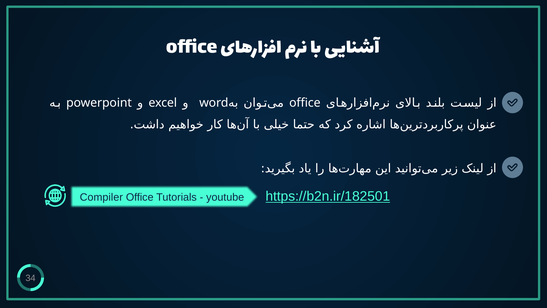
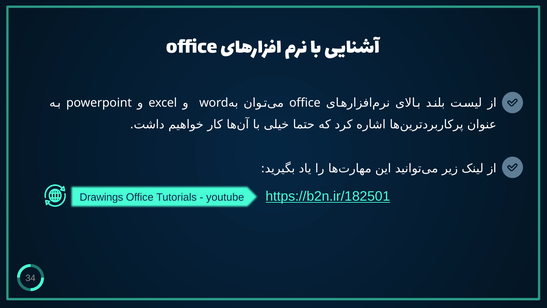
Compiler: Compiler -> Drawings (101, 197)
